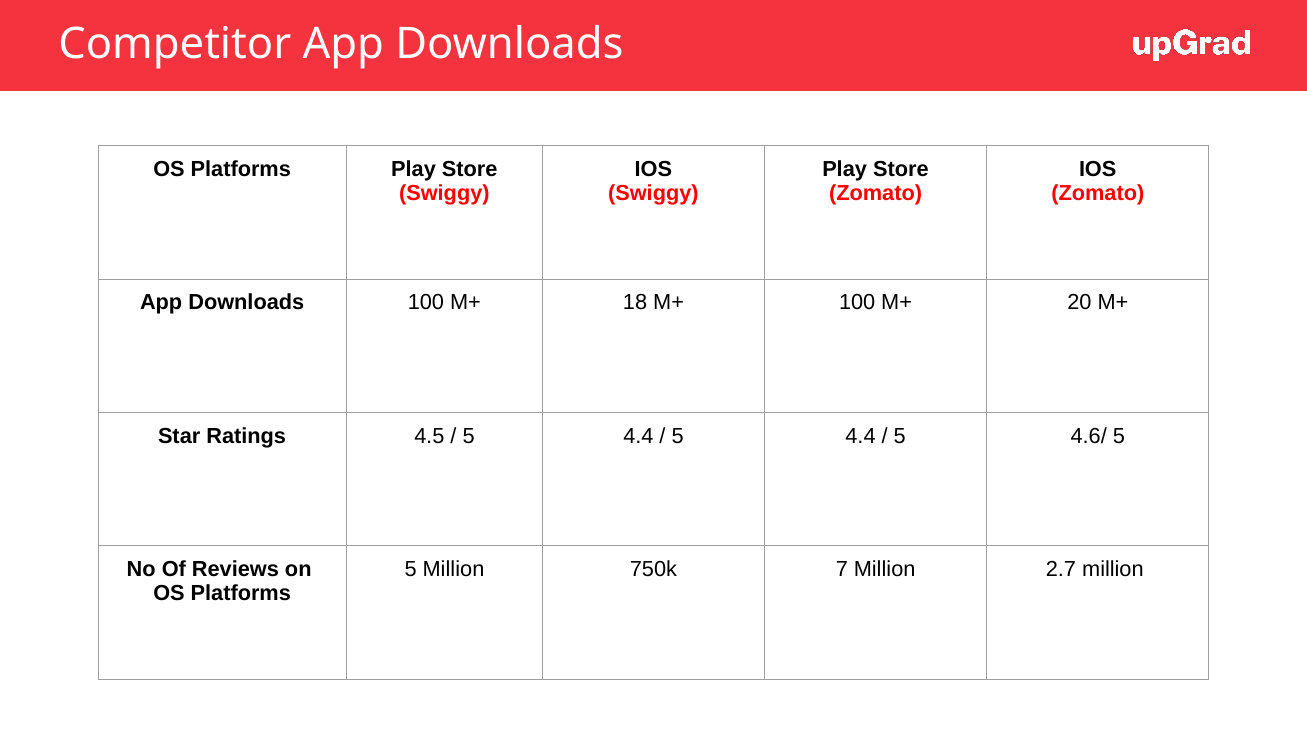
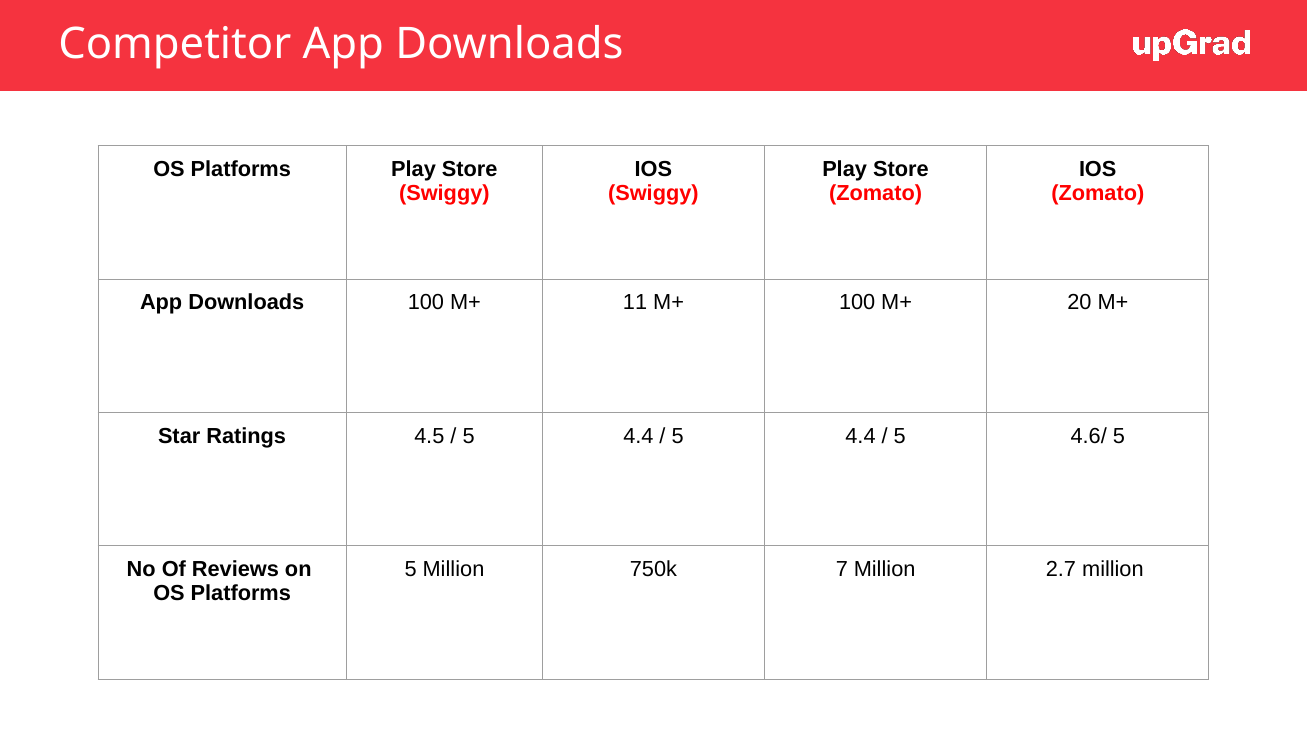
18: 18 -> 11 (635, 303)
